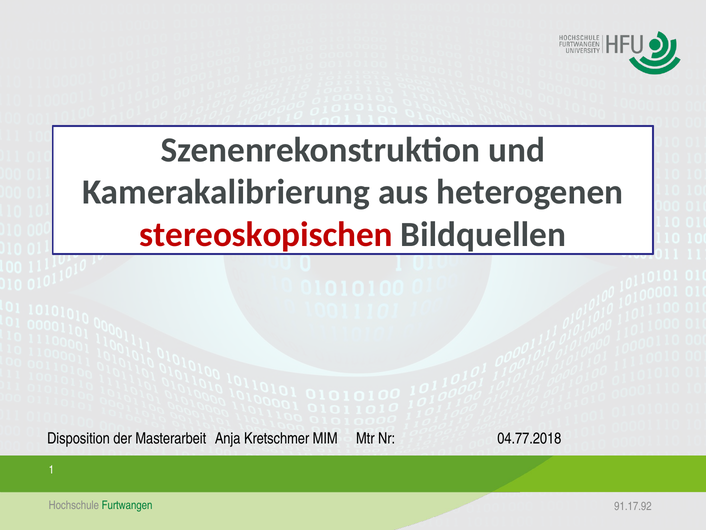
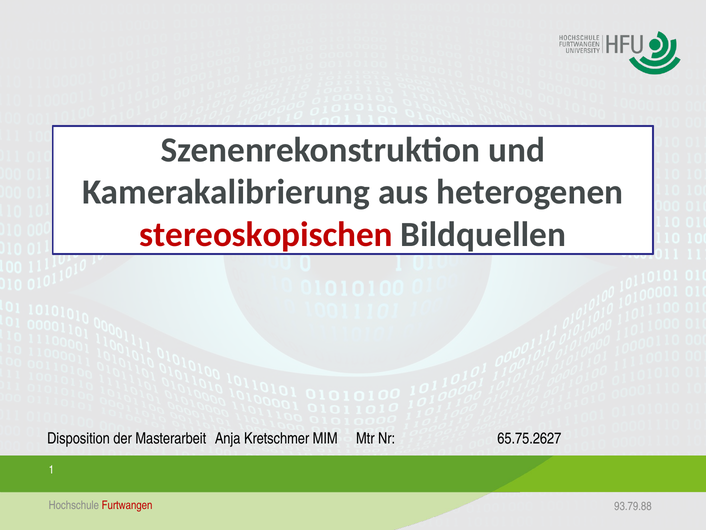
04.77.2018: 04.77.2018 -> 65.75.2627 (529, 438)
Furtwangen colour: green -> red (127, 505)
91.17.92: 91.17.92 -> 93.79.88 (633, 506)
